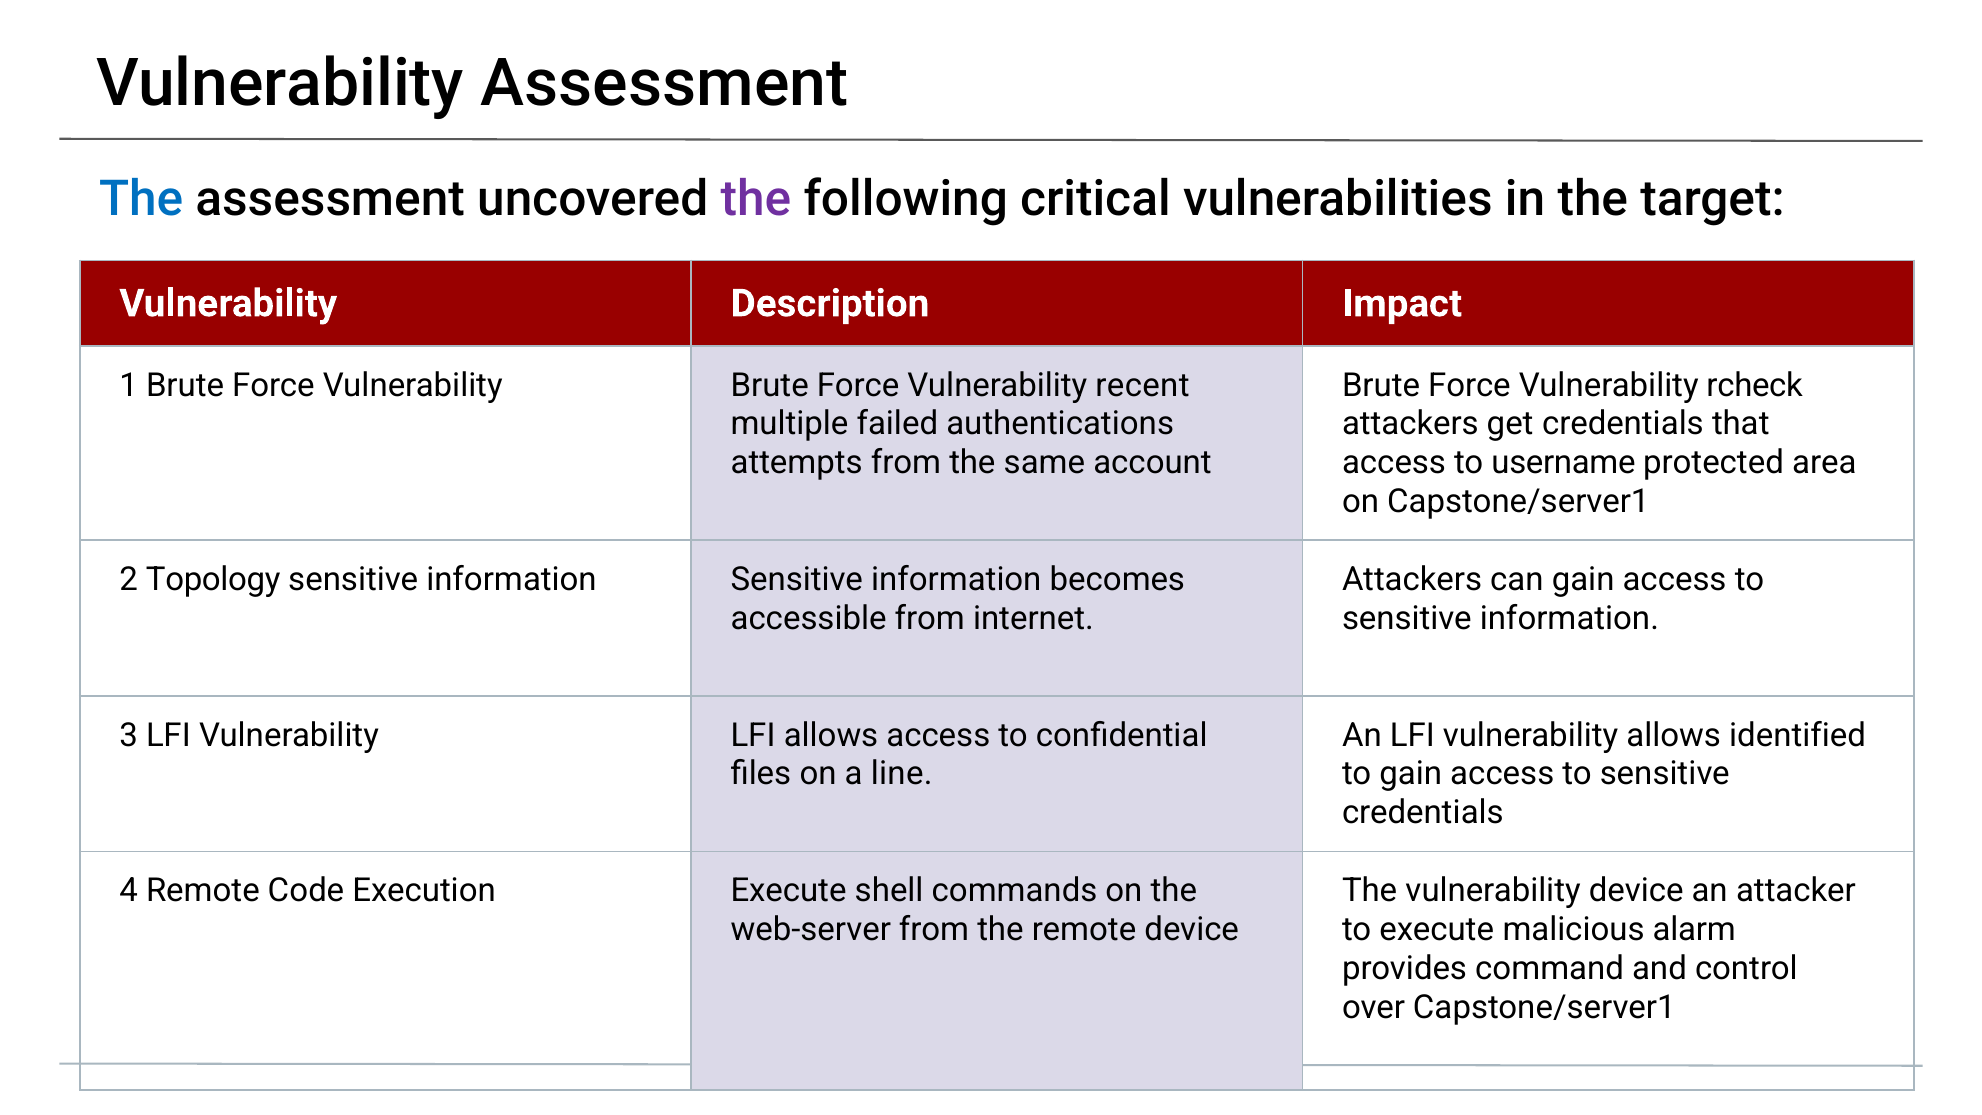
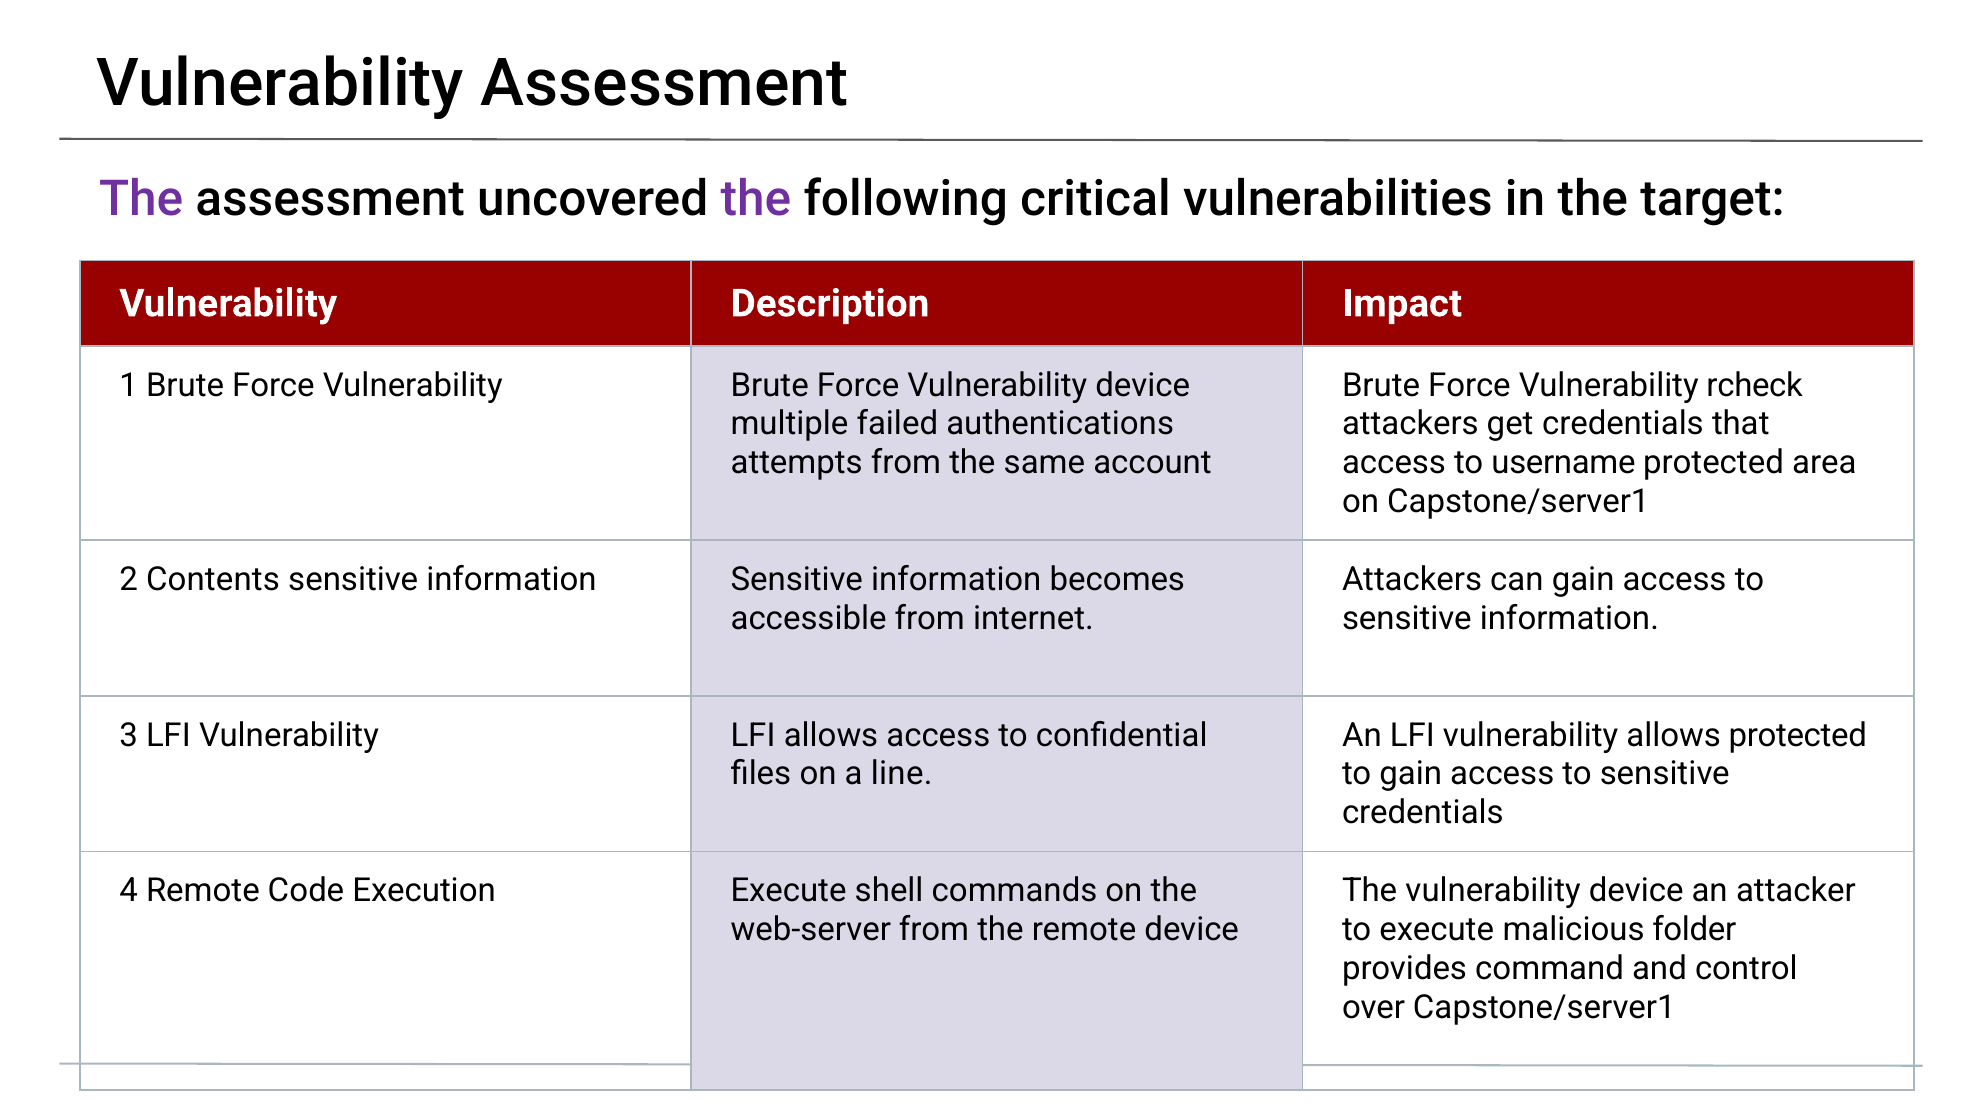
The colour: blue -> purple (141, 200)
Force Vulnerability recent: recent -> device (1143, 385)
Topology: Topology -> Contents (213, 580)
allows identified: identified -> protected (1798, 735)
alarm: alarm -> folder (1694, 930)
